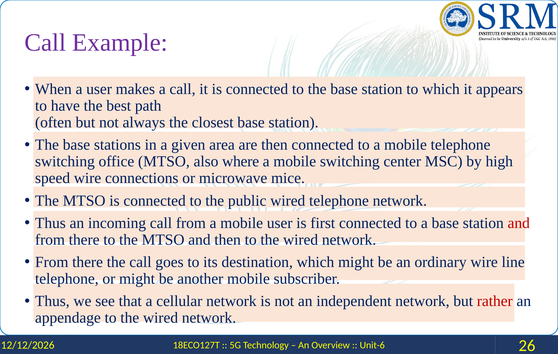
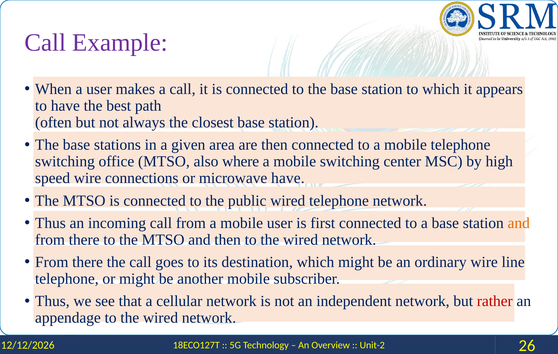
microwave mice: mice -> have (288, 178)
and colour: red -> orange (519, 223)
Unit-6: Unit-6 -> Unit-2 (372, 345)
